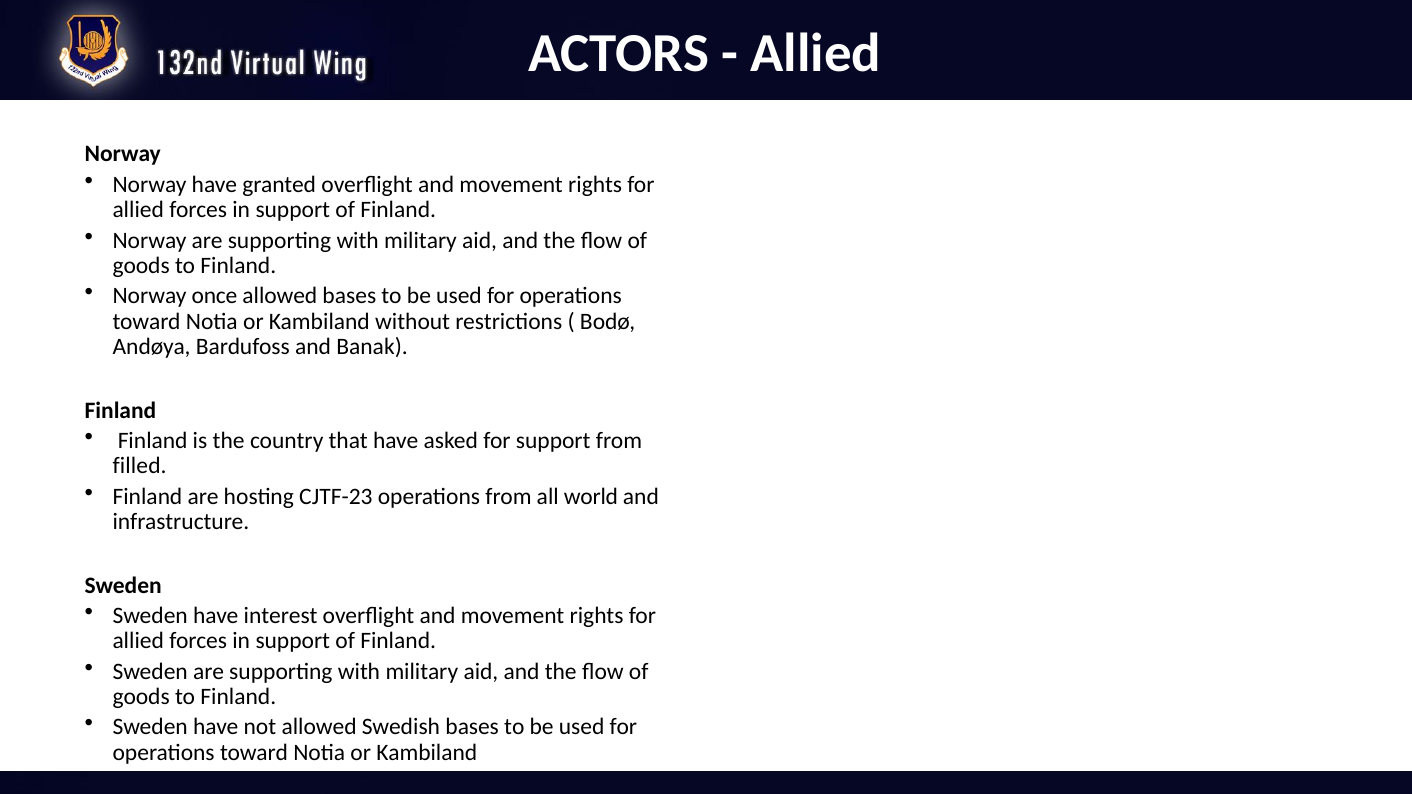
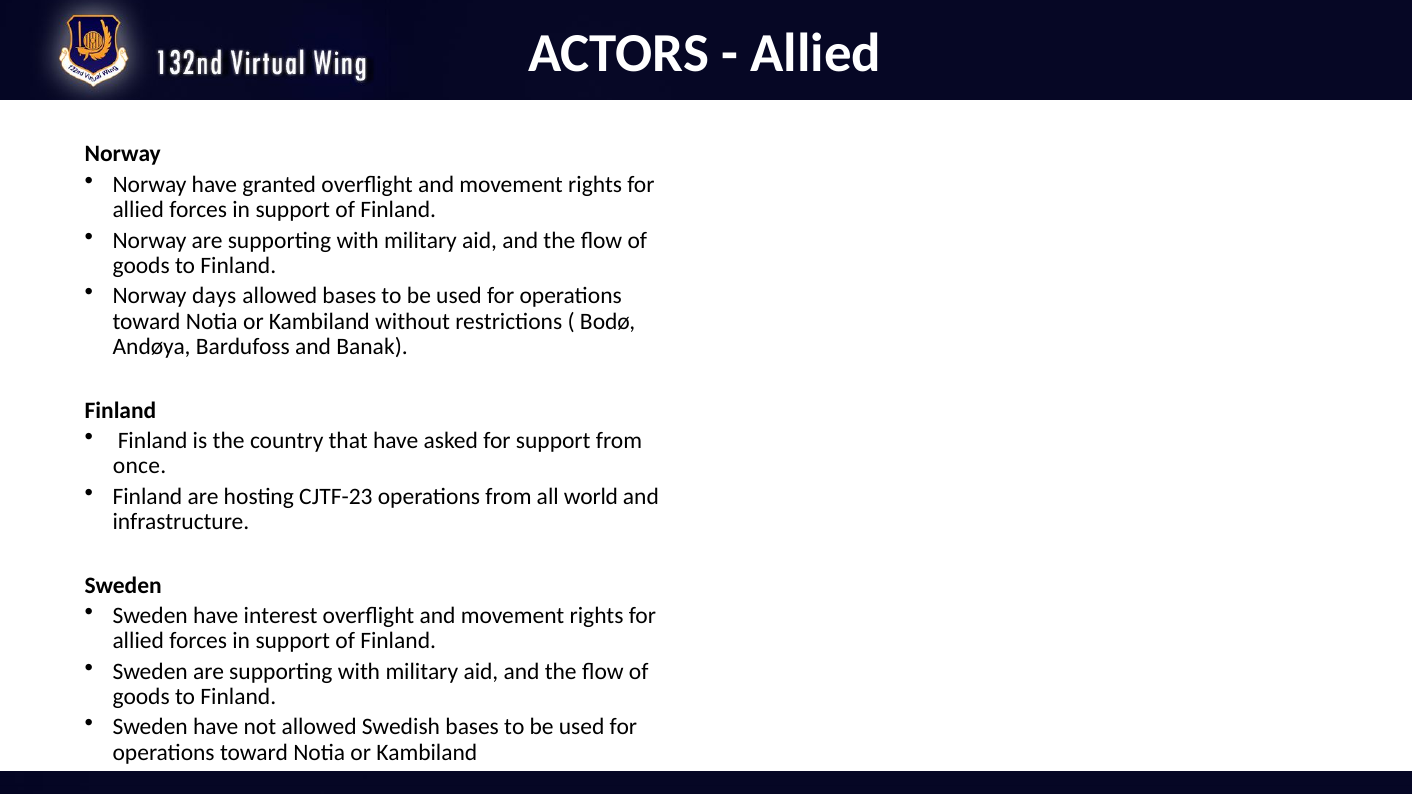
once: once -> days (214, 296)
filled: filled -> once (140, 466)
